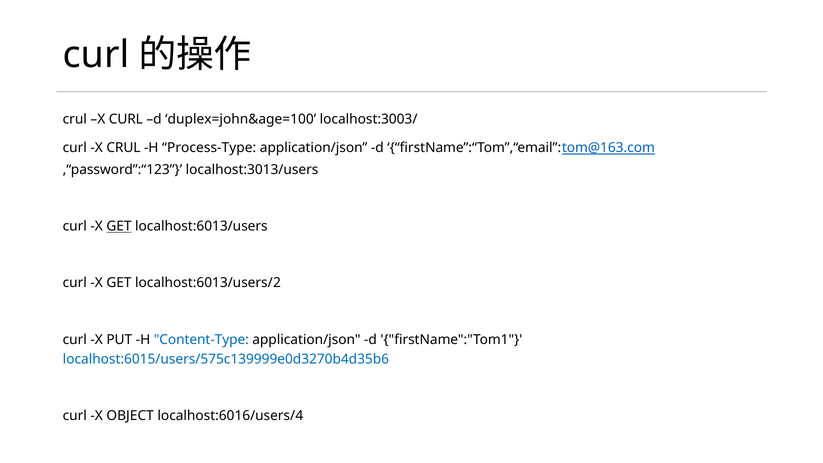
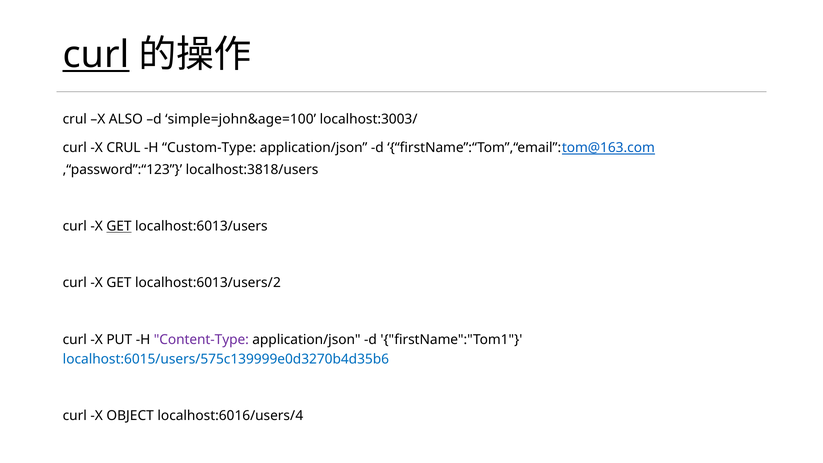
curl underline: none -> present (96, 55)
X CURL: CURL -> ALSO (126, 119)
duplex=john&age=100: duplex=john&age=100 -> simple=john&age=100 (241, 119)
Process-Type: Process-Type -> Custom-Type (209, 148)
localhost:3013/users: localhost:3013/users -> localhost:3818/users (252, 170)
Content-Type colour: blue -> purple (201, 340)
